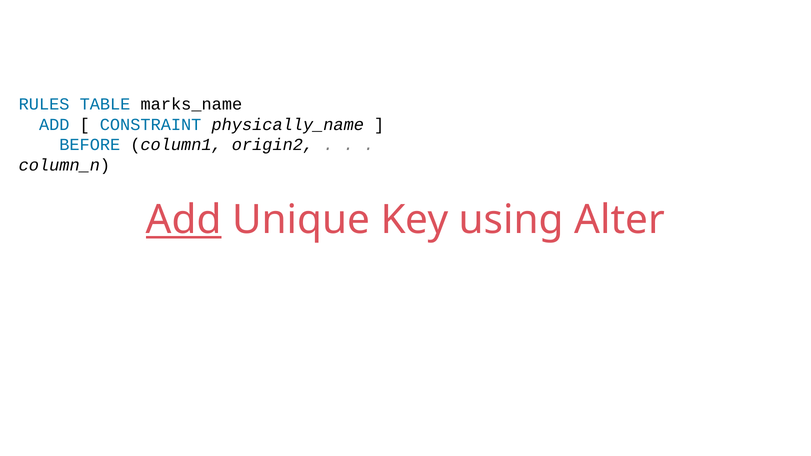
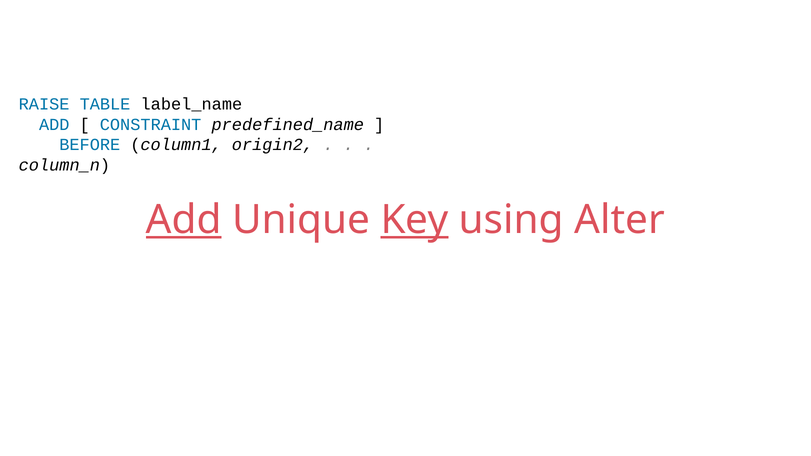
RULES: RULES -> RAISE (44, 104)
marks_name: marks_name -> label_name (191, 104)
physically_name: physically_name -> predefined_name (288, 125)
Key underline: none -> present (415, 220)
